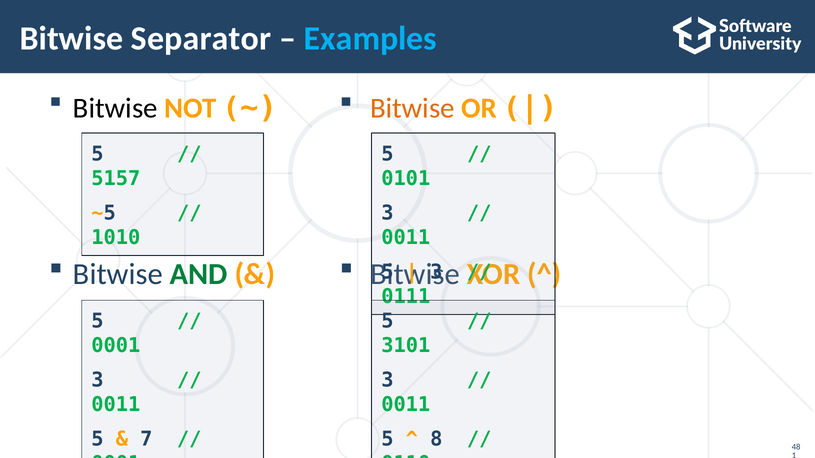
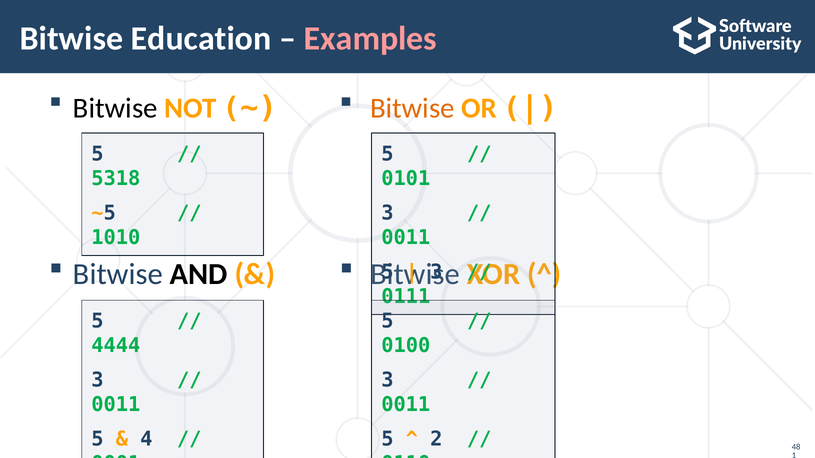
Separator: Separator -> Education (201, 39)
Examples colour: light blue -> pink (370, 39)
5157: 5157 -> 5318 (116, 179)
AND colour: green -> black (199, 274)
0001: 0001 -> 4444 (116, 346)
3101: 3101 -> 0100 (406, 346)
7: 7 -> 4 (146, 440)
8: 8 -> 2 (436, 440)
